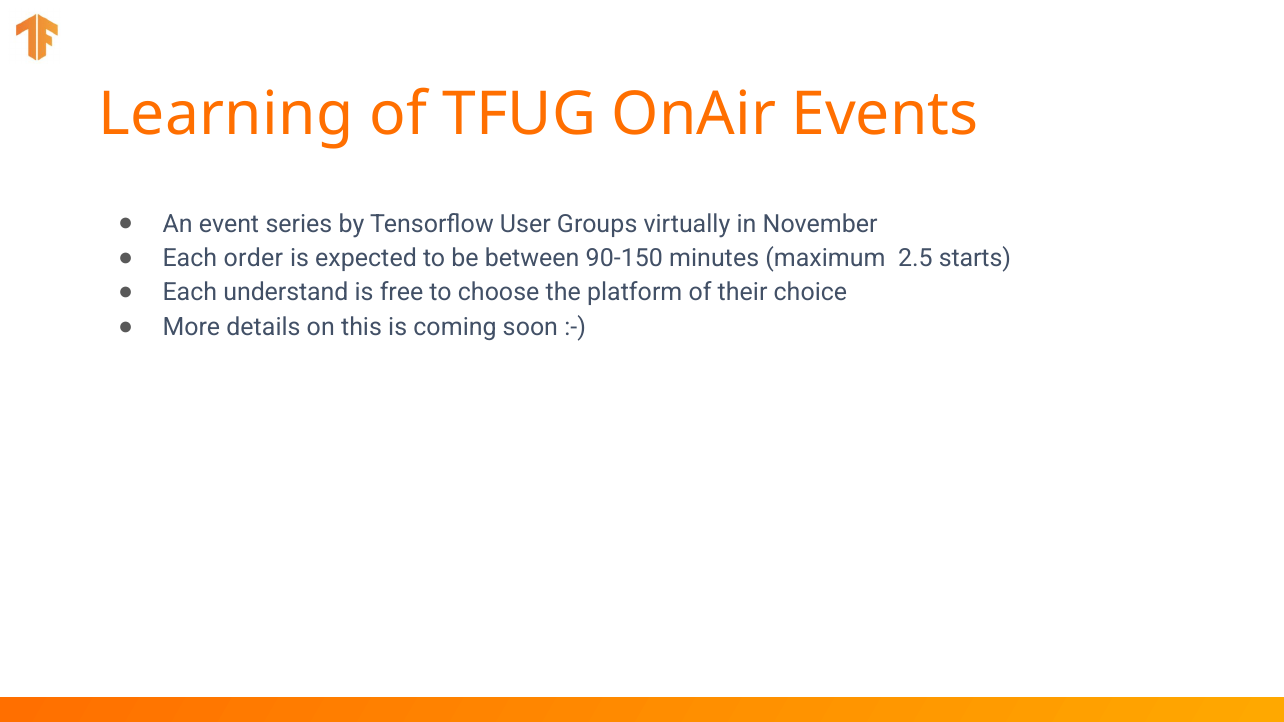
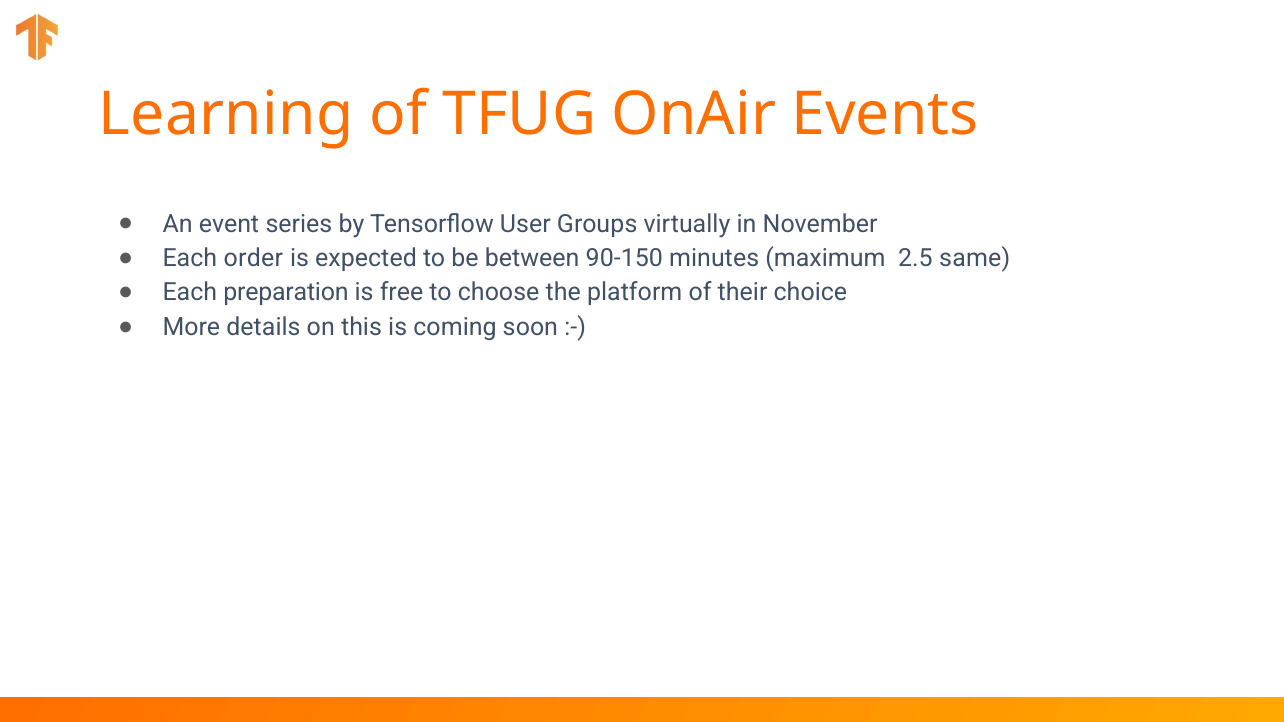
starts: starts -> same (975, 258)
understand: understand -> preparation (286, 293)
